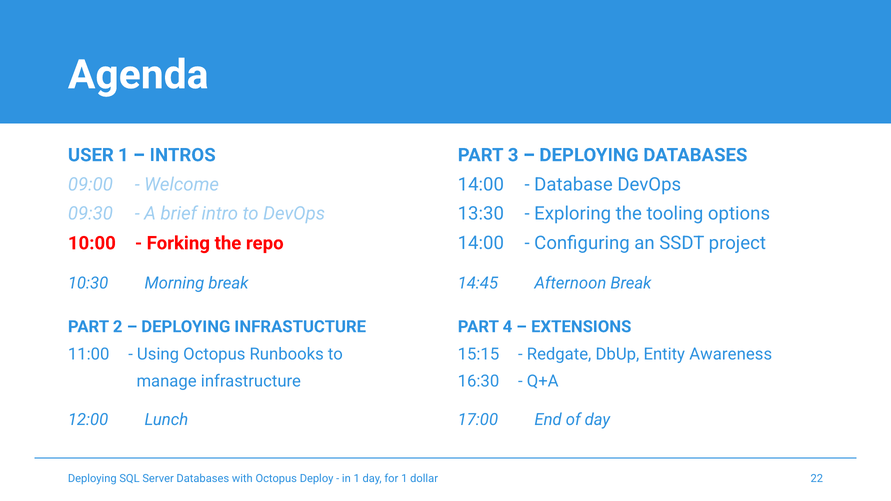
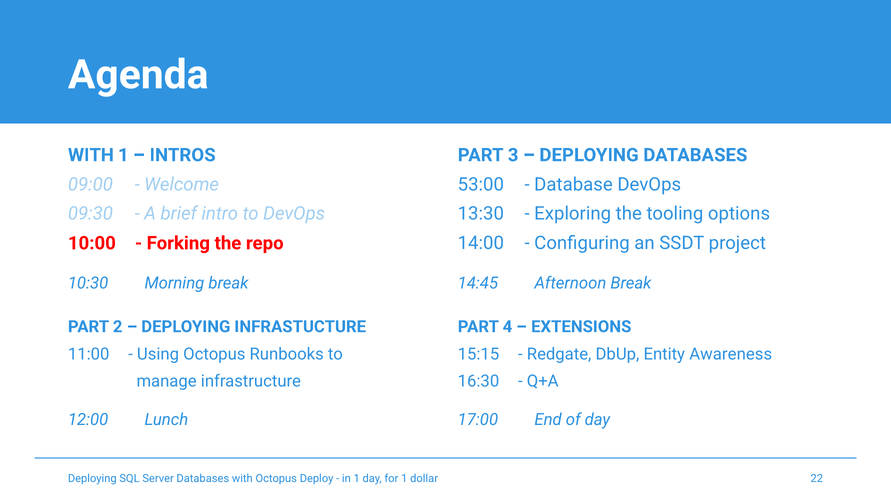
USER: USER -> WITH (91, 155)
14:00: 14:00 -> 53:00 (481, 185)
